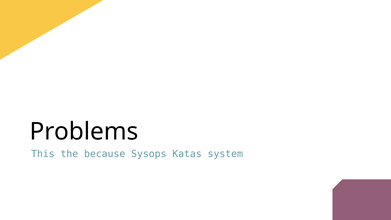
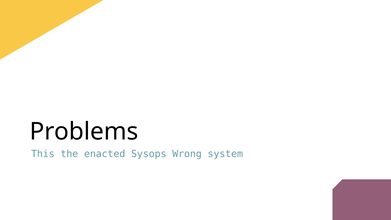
because: because -> enacted (105, 154)
Katas: Katas -> Wrong (187, 154)
